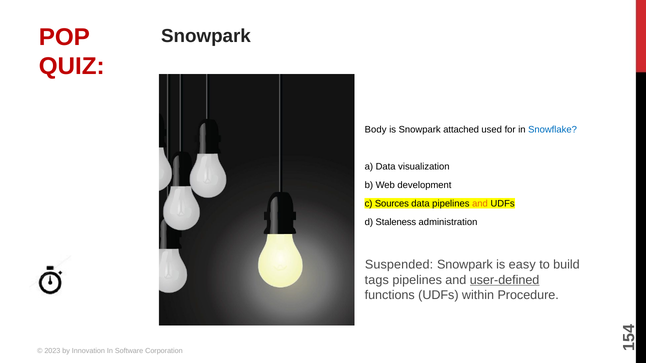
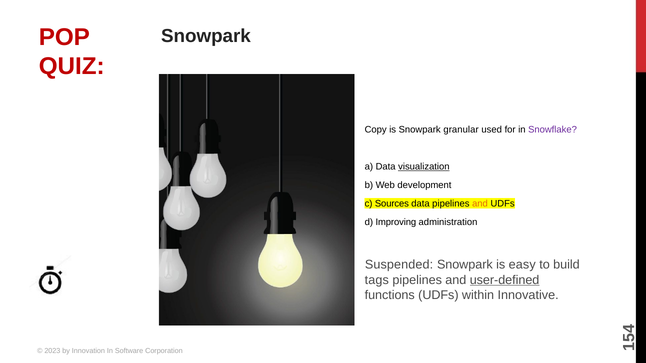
Body: Body -> Copy (376, 130)
attached: attached -> granular (461, 130)
Snowflake colour: blue -> purple (553, 130)
visualization underline: none -> present (424, 167)
Staleness: Staleness -> Improving (396, 222)
Procedure: Procedure -> Innovative (528, 295)
